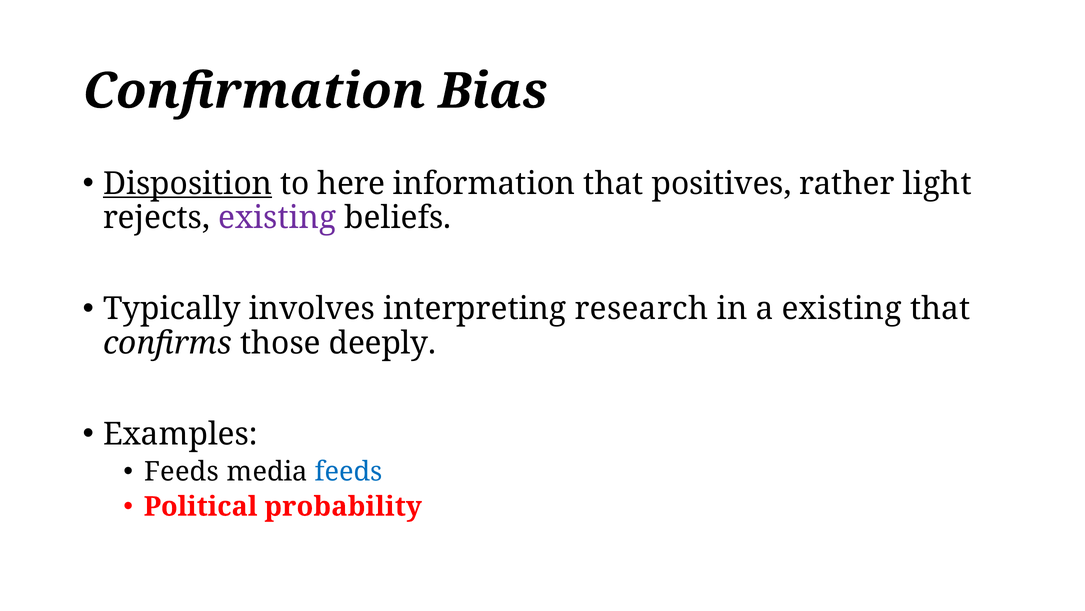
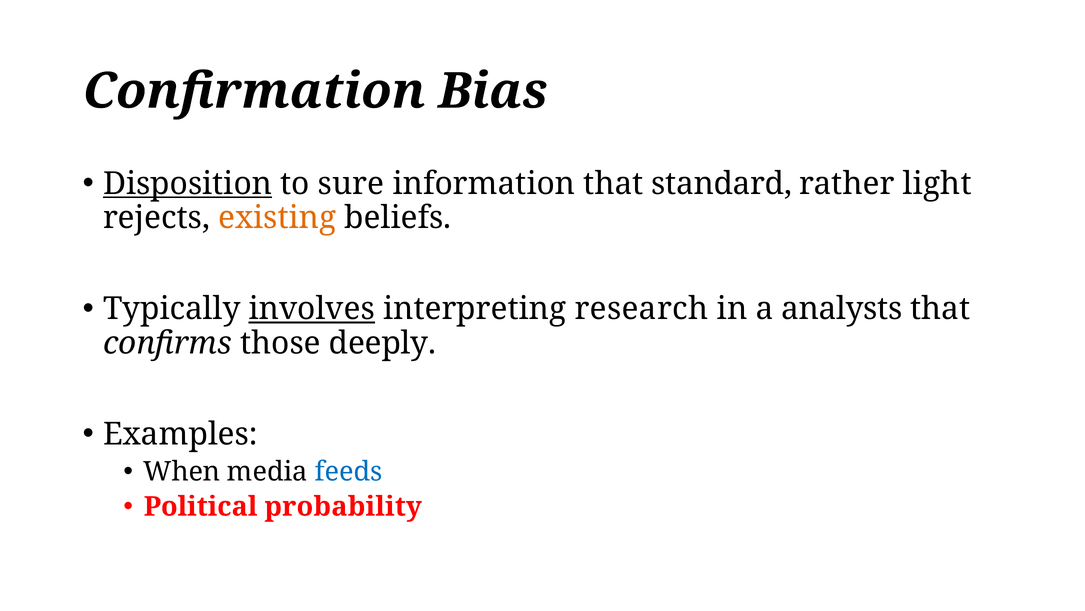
here: here -> sure (351, 183)
positives: positives -> standard (722, 183)
existing colour: purple -> orange (277, 218)
involves underline: none -> present (312, 309)
a existing: existing -> analysts (842, 309)
Feeds: Feeds -> When (182, 471)
